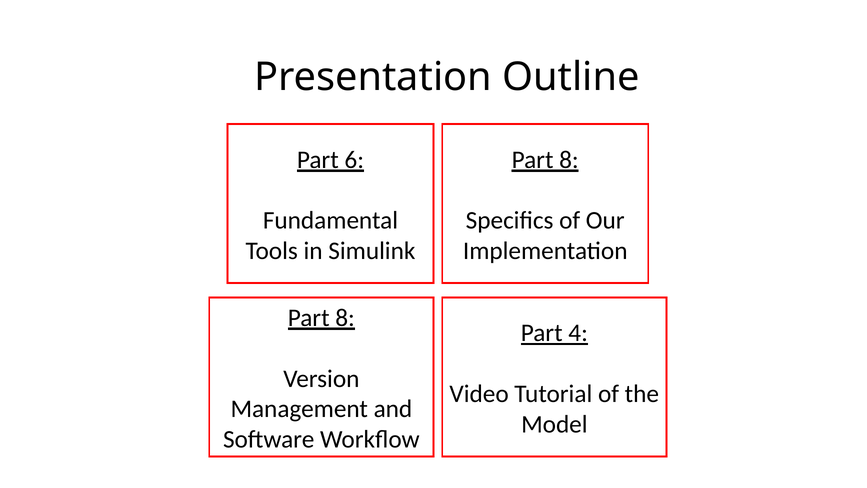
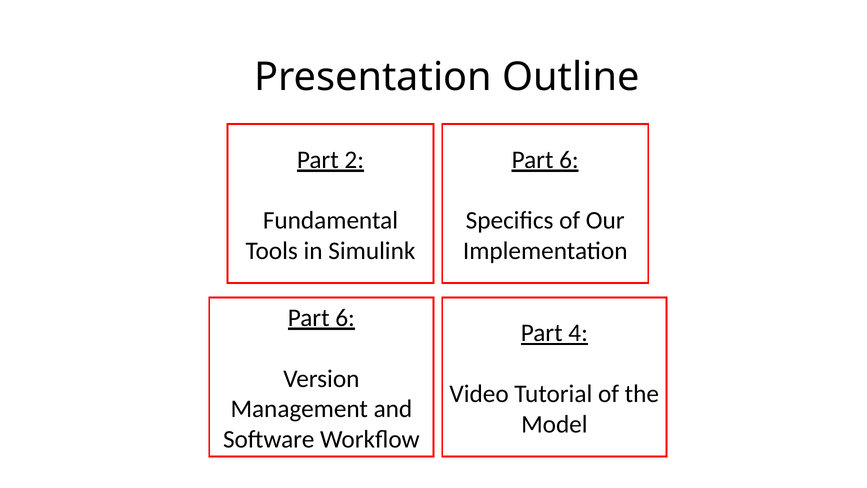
6: 6 -> 2 (354, 160)
8: 8 -> 6 (569, 160)
8: 8 -> 6 (345, 318)
